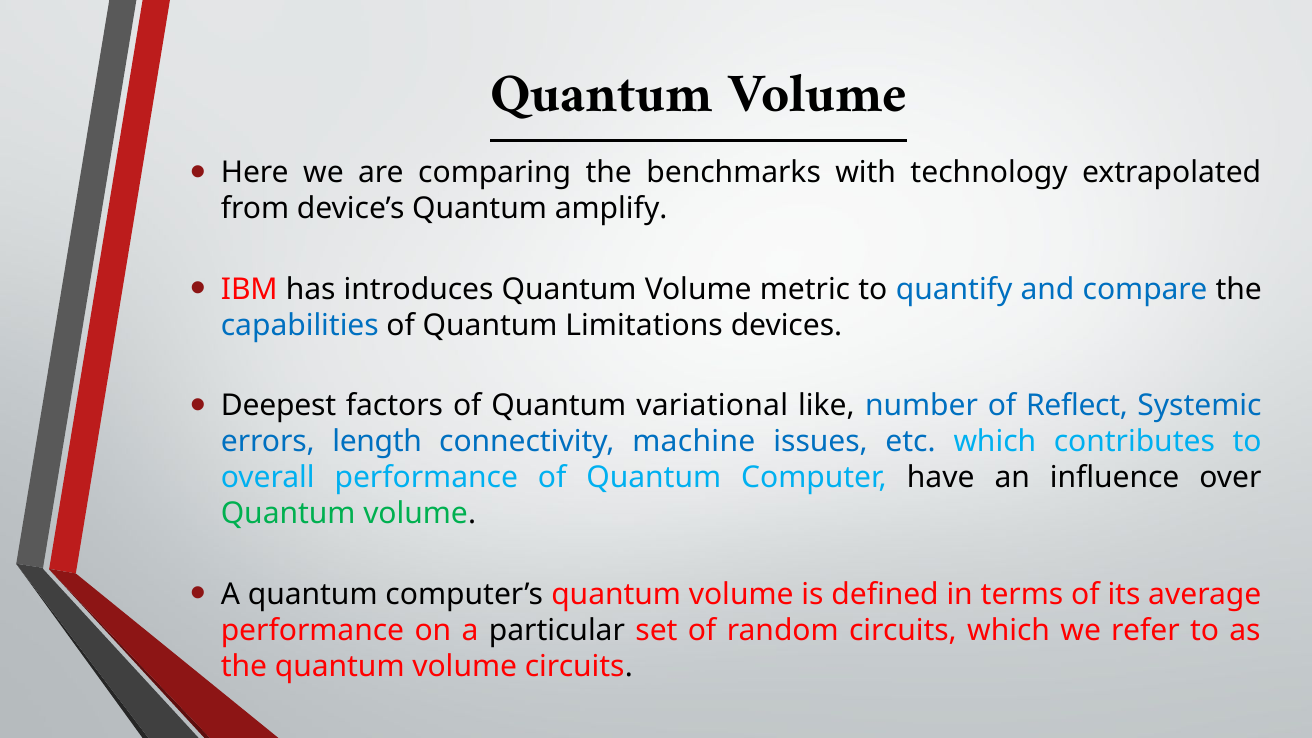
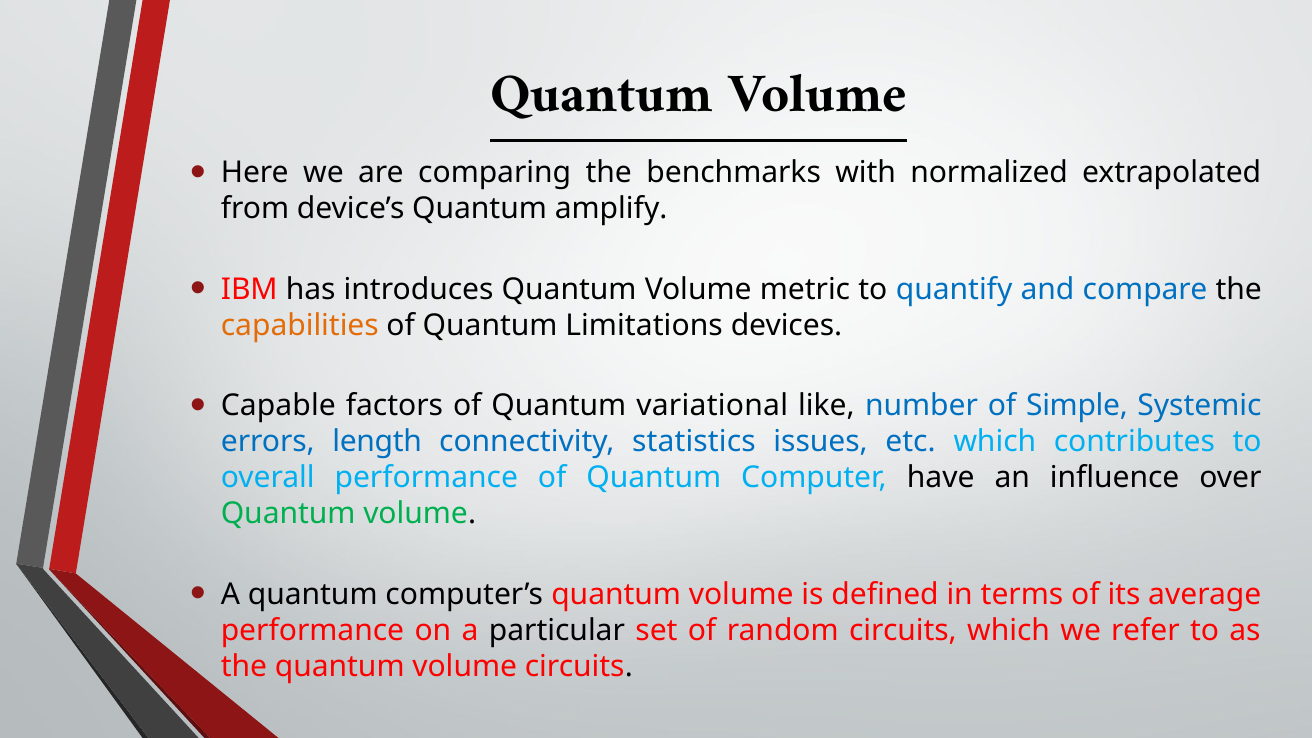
technology: technology -> normalized (989, 173)
capabilities colour: blue -> orange (300, 325)
Deepest: Deepest -> Capable (278, 406)
Reflect: Reflect -> Simple (1077, 406)
machine: machine -> statistics (694, 442)
